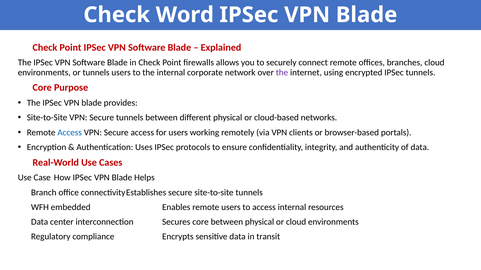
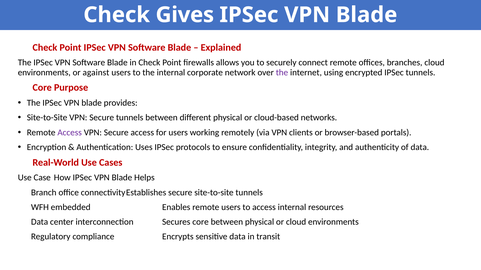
Word: Word -> Gives (185, 15)
or tunnels: tunnels -> against (96, 73)
Access colour: blue -> purple (70, 133)
